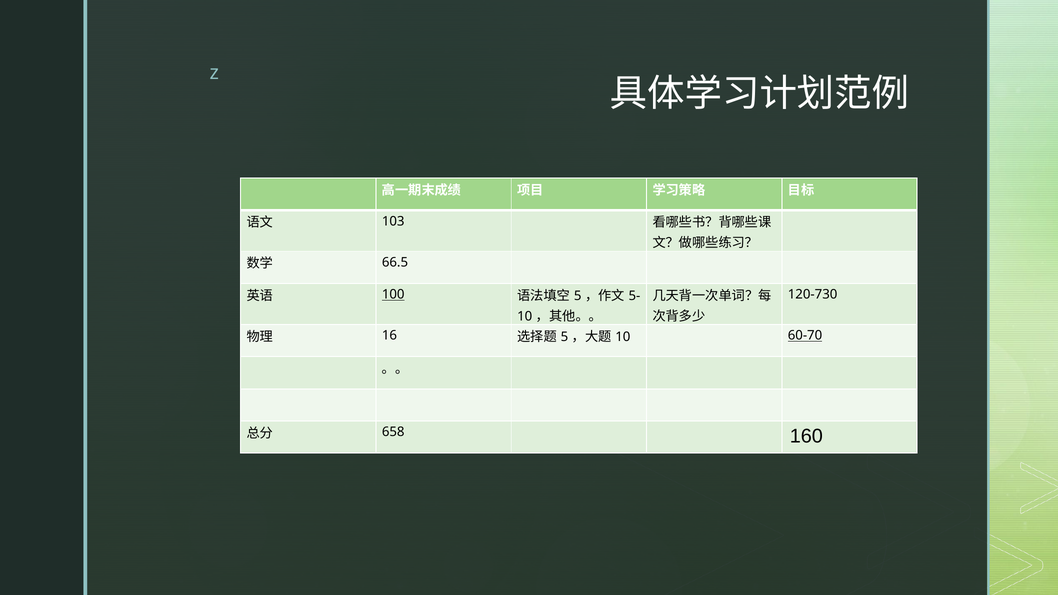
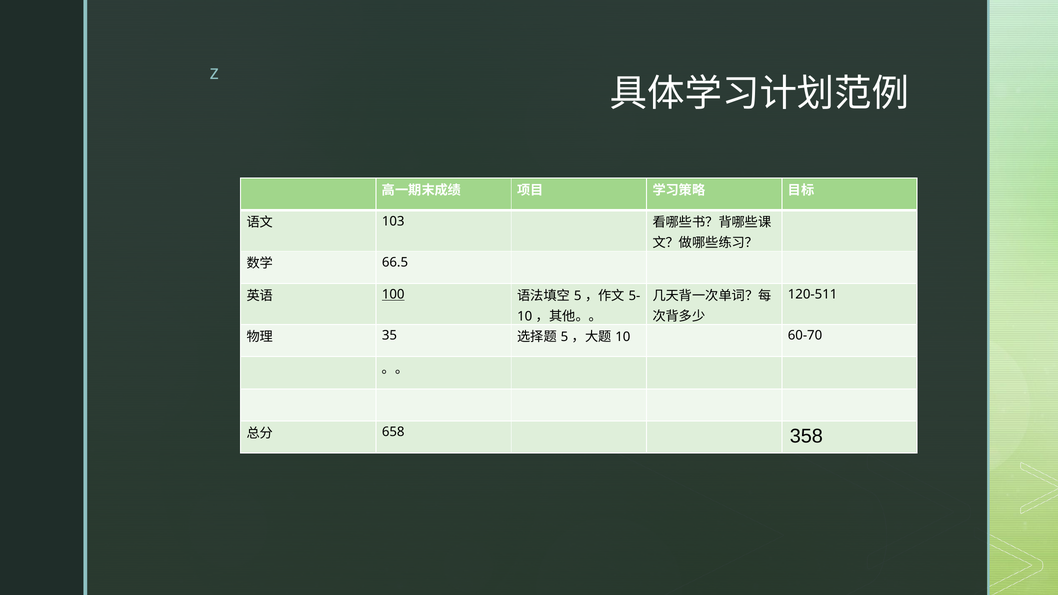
120-730: 120-730 -> 120-511 (813, 295)
16: 16 -> 35 (389, 336)
60-70 underline: present -> none (805, 336)
160: 160 -> 358 (806, 436)
